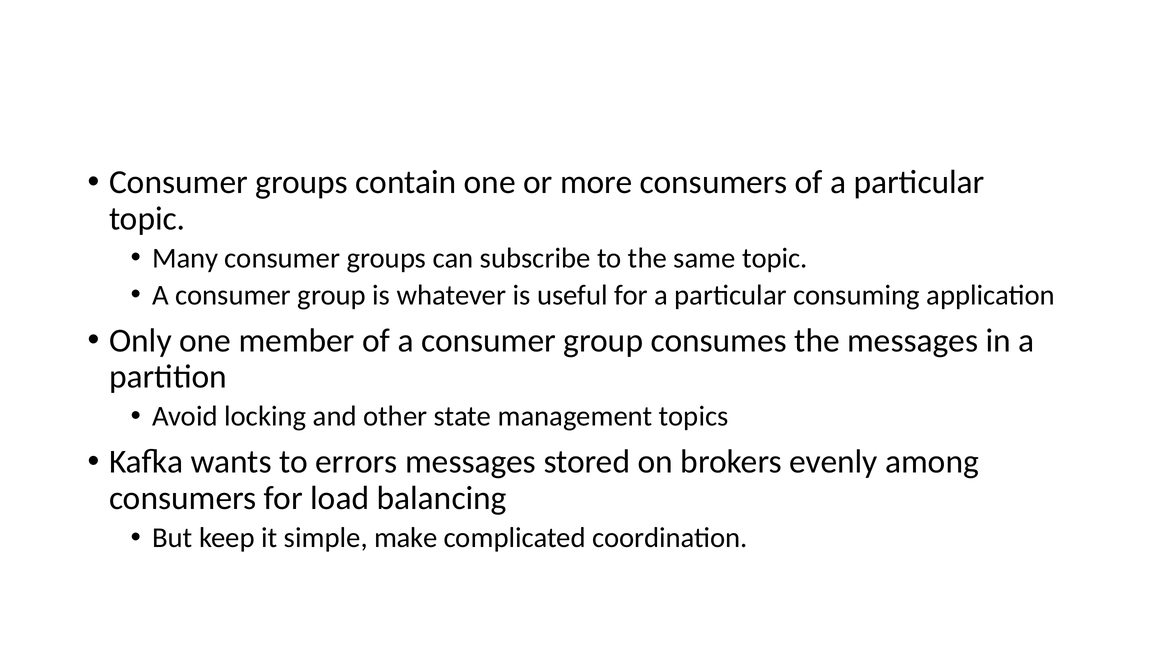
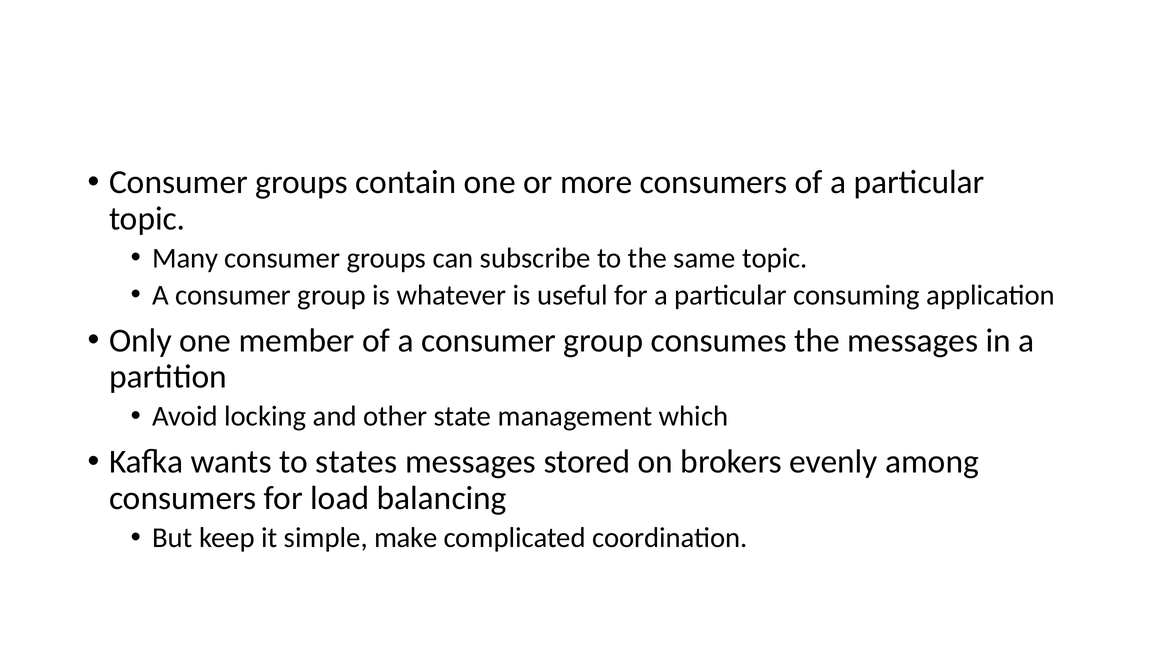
topics: topics -> which (694, 417)
errors: errors -> states (356, 462)
